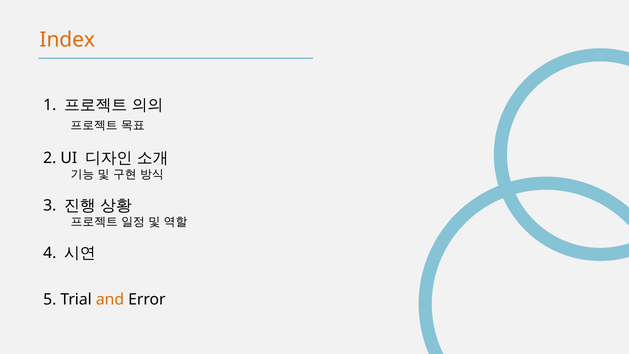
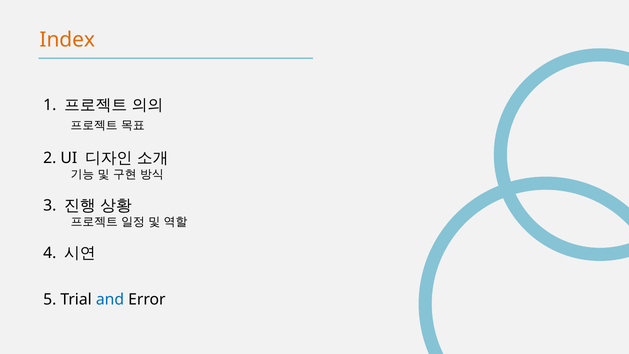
and colour: orange -> blue (110, 299)
